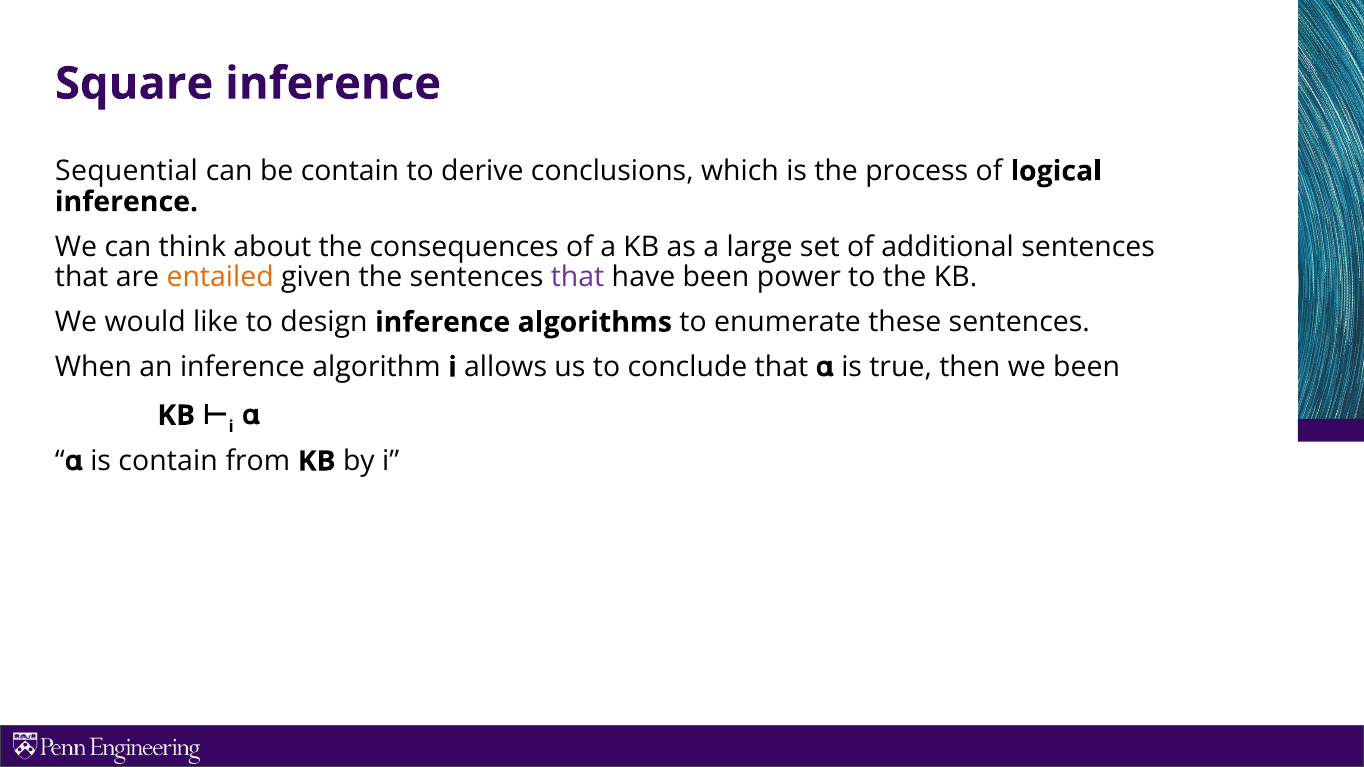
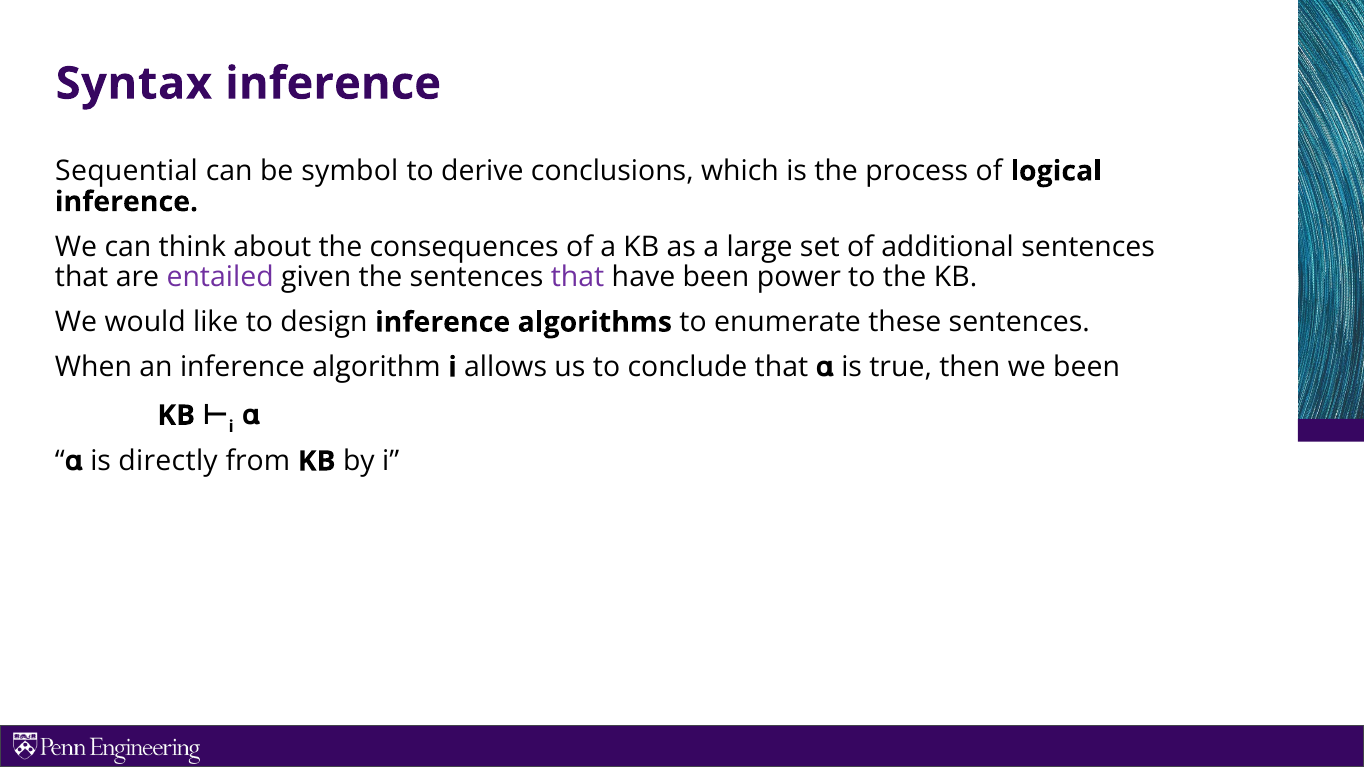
Square: Square -> Syntax (134, 84)
be contain: contain -> symbol (350, 171)
entailed colour: orange -> purple (220, 277)
is contain: contain -> directly (168, 461)
